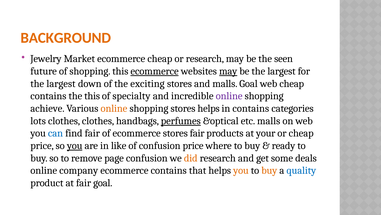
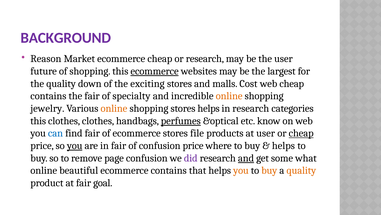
BACKGROUND colour: orange -> purple (66, 38)
Jewelry: Jewelry -> Reason (46, 59)
the seen: seen -> user (283, 59)
may underline: present -> none (228, 71)
largest: largest -> quality (61, 83)
malls Goal: Goal -> Cost (248, 83)
the this: this -> fair (92, 96)
online colour: purple -> orange (229, 96)
achieve: achieve -> jewelry (47, 108)
in contains: contains -> research (251, 108)
lots: lots -> this (38, 120)
etc malls: malls -> know (269, 120)
stores fair: fair -> file (197, 133)
at your: your -> user (266, 133)
cheap underline: none -> present (301, 133)
in like: like -> fair (119, 145)
ready: ready -> helps (283, 145)
did colour: orange -> purple (191, 158)
and underline: none -> present (246, 158)
deals: deals -> what (306, 158)
company: company -> beautiful (79, 170)
quality colour: blue -> orange (301, 170)
